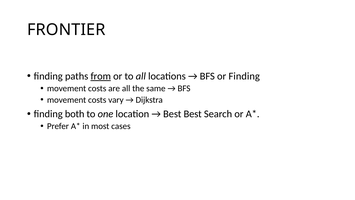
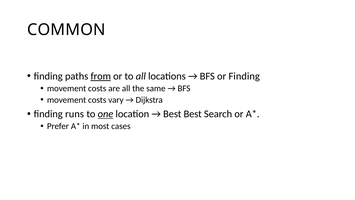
FRONTIER: FRONTIER -> COMMON (66, 30)
both: both -> runs (75, 114)
one underline: none -> present (105, 114)
